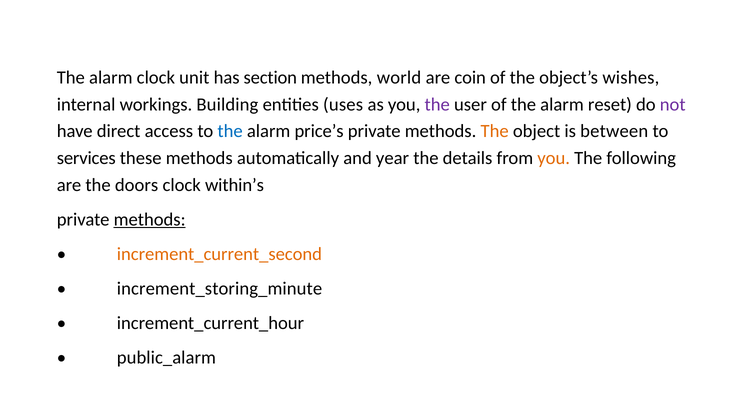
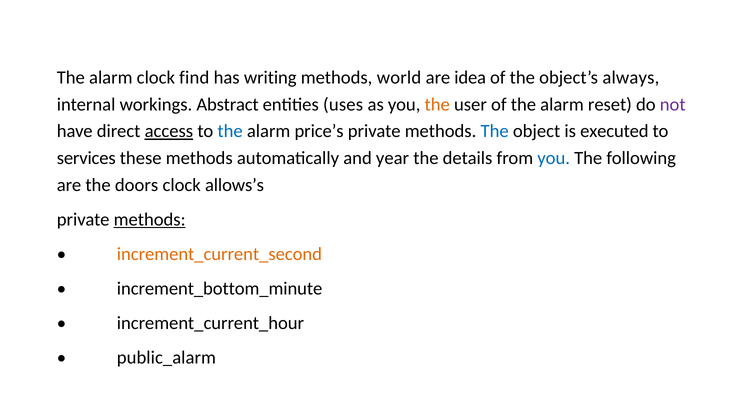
unit: unit -> find (194, 78)
section: section -> writing (270, 78)
coin: coin -> idea (470, 78)
wishes: wishes -> always (631, 78)
Building: Building -> Abstract (228, 104)
the colour: purple -> orange (437, 104)
access underline: none -> present (169, 131)
The colour: orange -> blue (495, 131)
between: between -> executed (614, 131)
you colour: orange -> blue (554, 158)
within’s: within’s -> allows’s (235, 185)
increment_storing_minute: increment_storing_minute -> increment_bottom_minute (220, 289)
